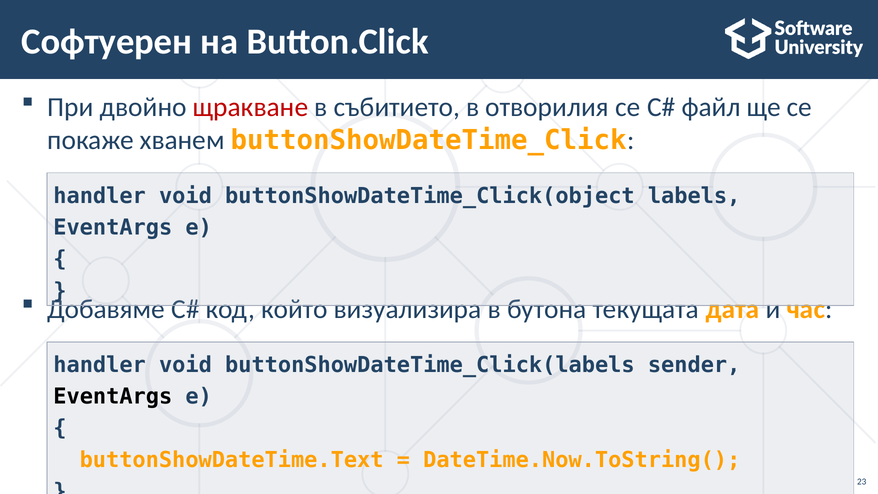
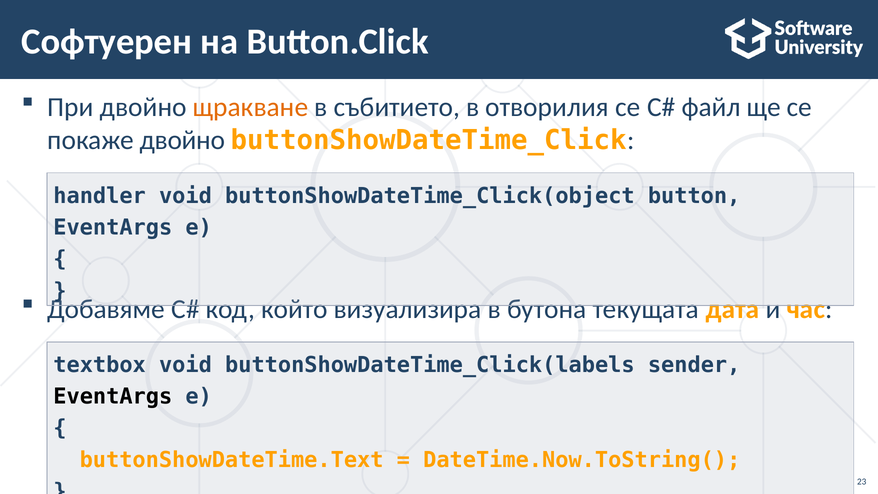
щракване colour: red -> orange (251, 107)
покаже хванем: хванем -> двойно (182, 140)
labels: labels -> button (694, 196)
handler: handler -> textbox (100, 365)
